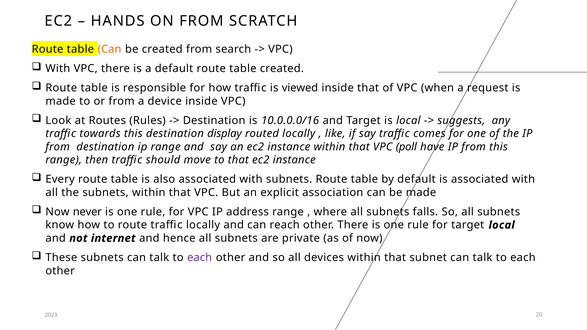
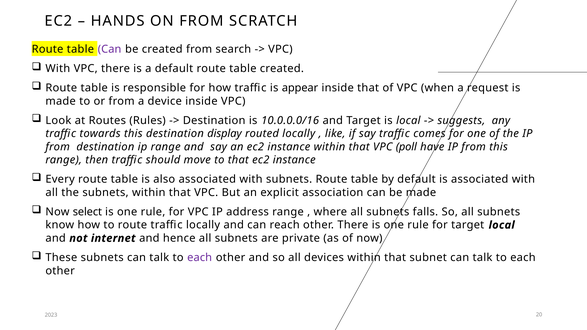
Can colour: orange -> purple (110, 49)
viewed: viewed -> appear (300, 88)
never: never -> select (87, 212)
